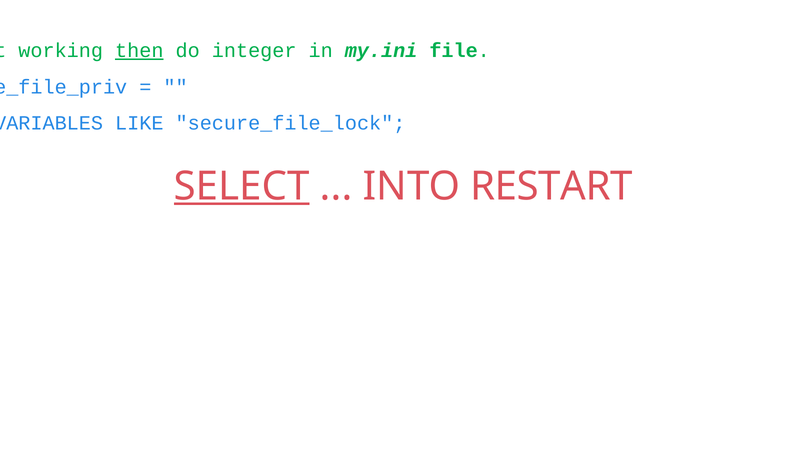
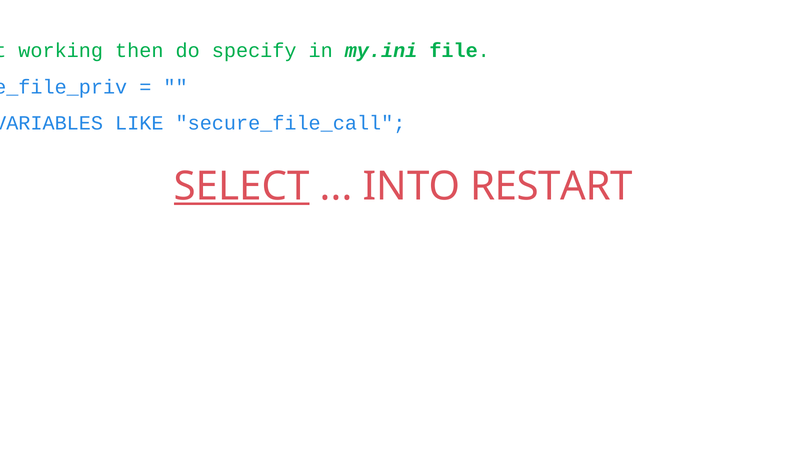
then underline: present -> none (139, 51)
integer: integer -> specify (254, 51)
secure_file_lock: secure_file_lock -> secure_file_call (290, 123)
